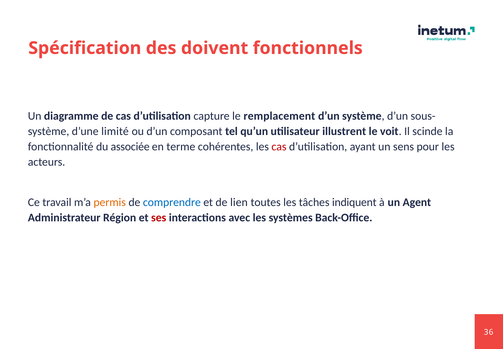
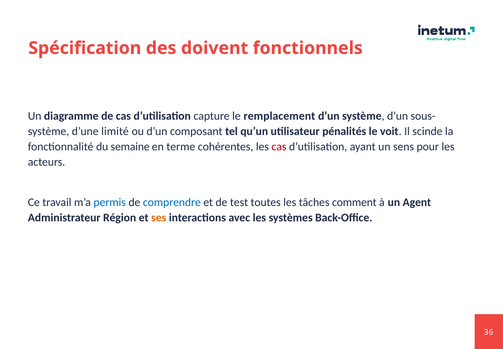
illustrent: illustrent -> pénalités (344, 131)
associée: associée -> semaine (130, 146)
permis colour: orange -> blue (110, 202)
lien: lien -> test (239, 202)
indiquent: indiquent -> comment (354, 202)
ses colour: red -> orange (159, 217)
